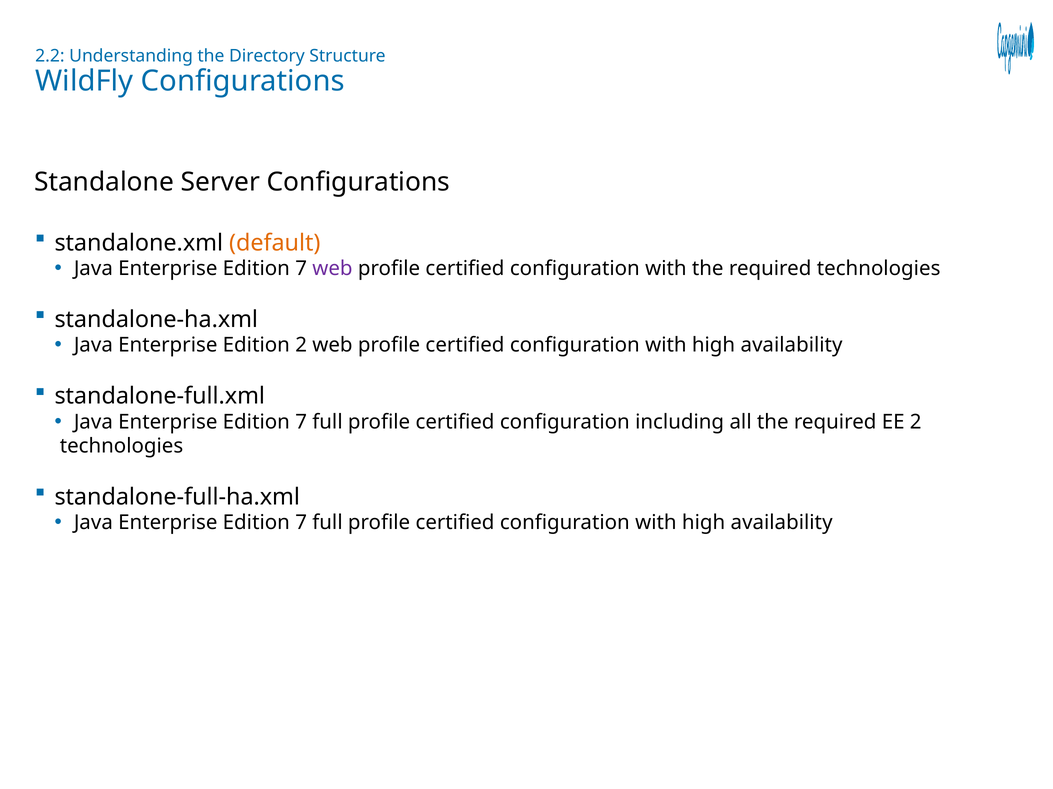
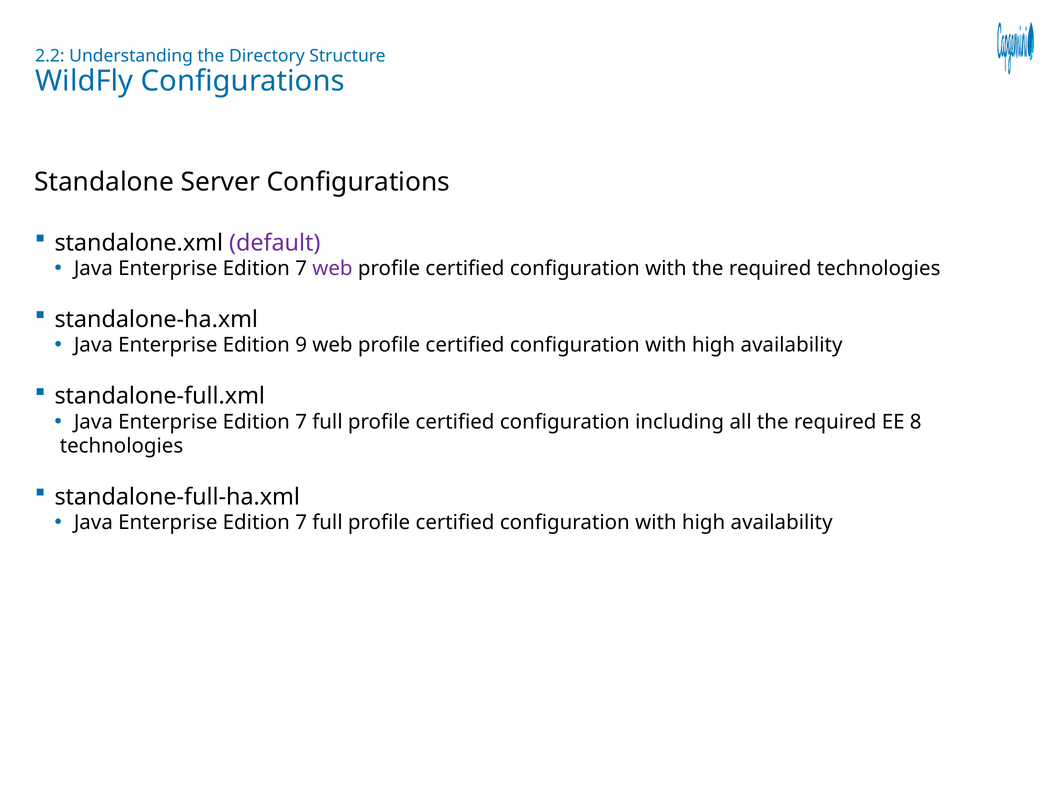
default colour: orange -> purple (275, 243)
Edition 2: 2 -> 9 (301, 346)
EE 2: 2 -> 8 (916, 422)
